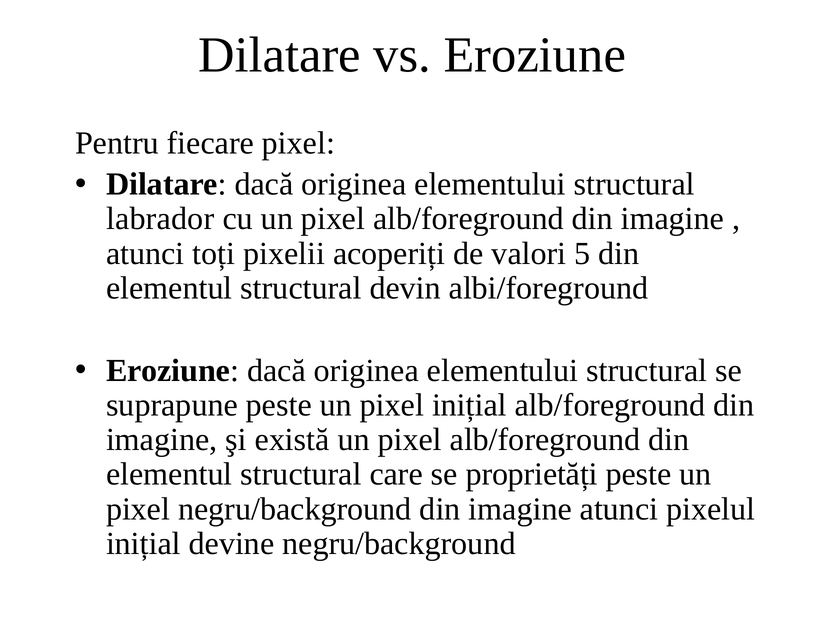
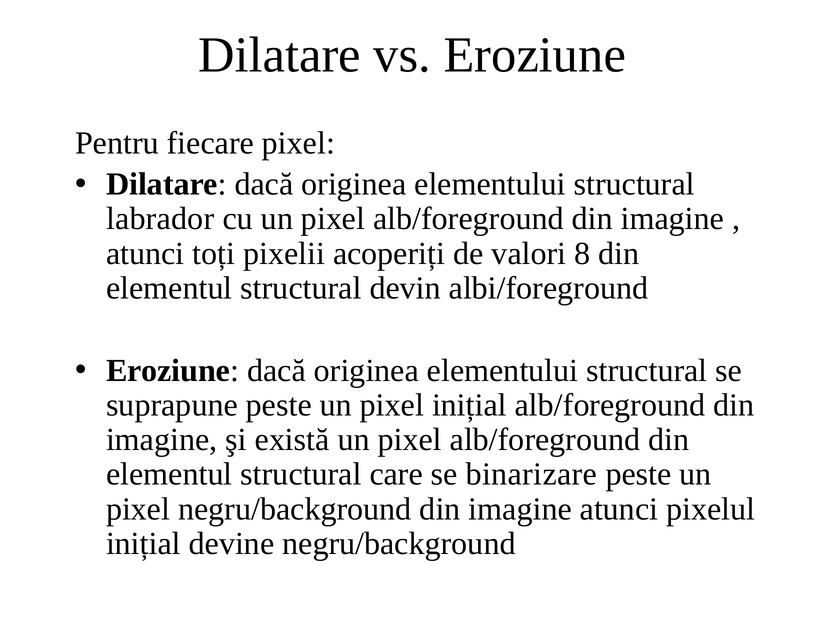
5: 5 -> 8 (582, 254)
proprietăți: proprietăți -> binarizare (531, 475)
